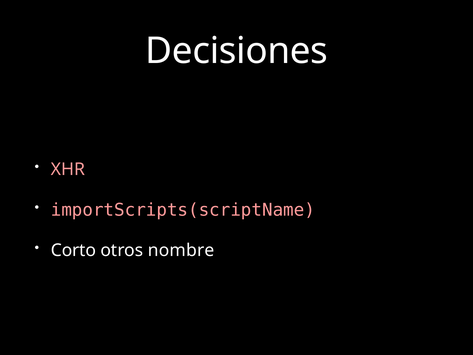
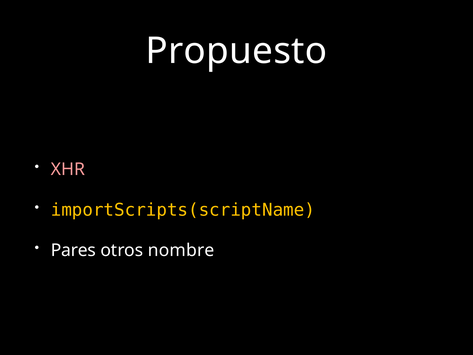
Decisiones: Decisiones -> Propuesto (236, 51)
importScripts(scriptName colour: pink -> yellow (183, 210)
Corto: Corto -> Pares (73, 250)
